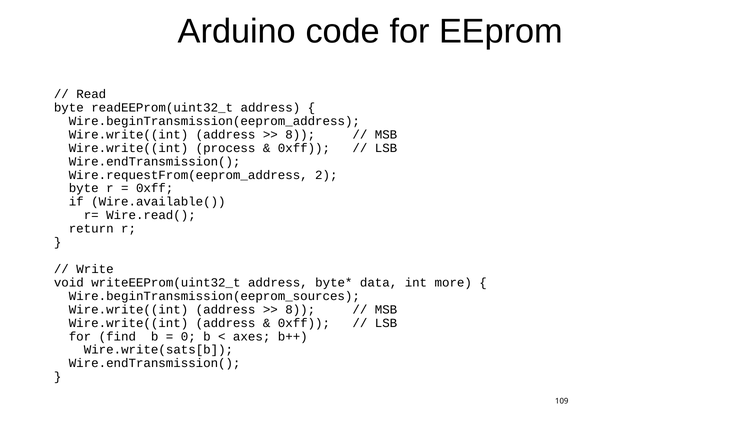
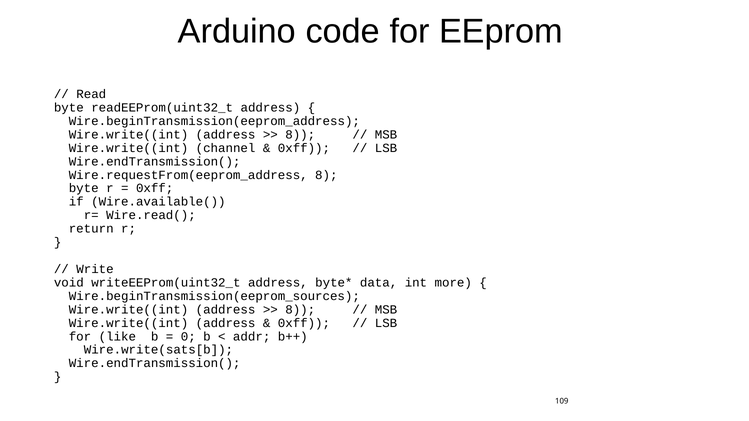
process: process -> channel (226, 148)
Wire.requestFrom(eeprom_address 2: 2 -> 8 (326, 175)
find: find -> like (117, 337)
axes: axes -> addr (252, 337)
